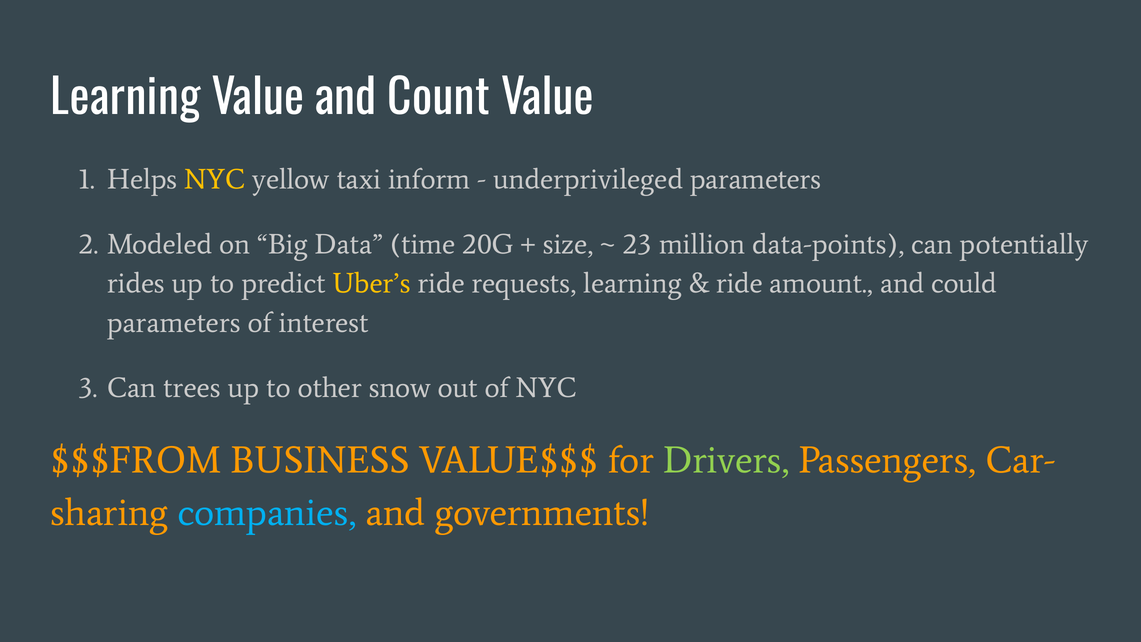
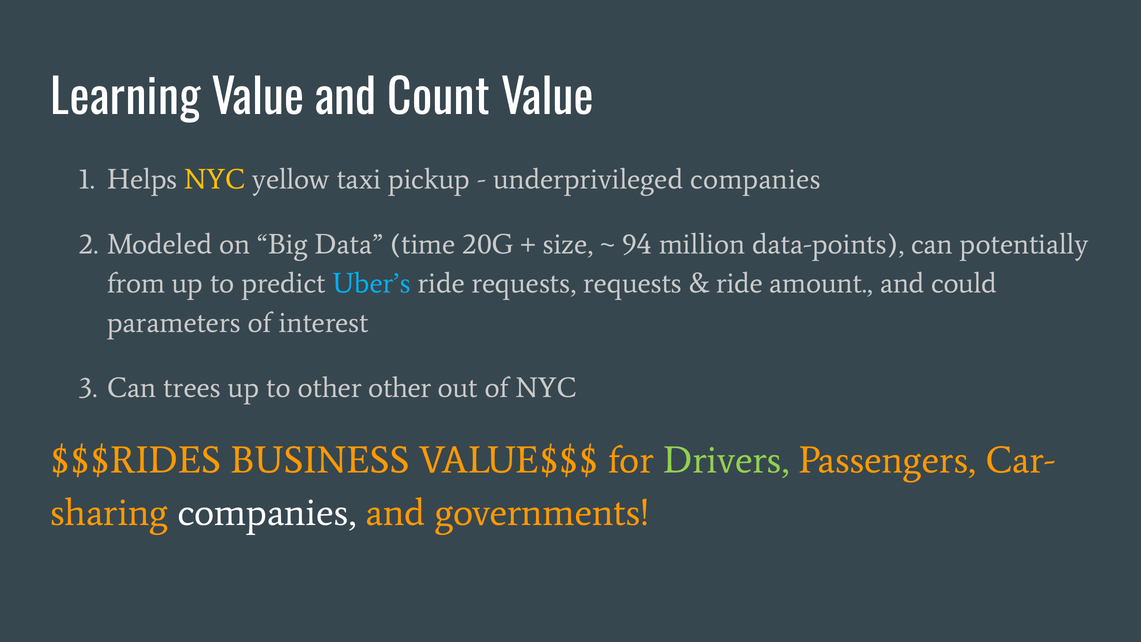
inform: inform -> pickup (429, 179)
underprivileged parameters: parameters -> companies (755, 179)
23: 23 -> 94 (637, 244)
rides: rides -> from (136, 283)
Uber’s colour: yellow -> light blue (372, 283)
requests learning: learning -> requests (633, 283)
other snow: snow -> other (400, 388)
$$$FROM: $$$FROM -> $$$RIDES (136, 460)
companies colour: light blue -> white (267, 513)
